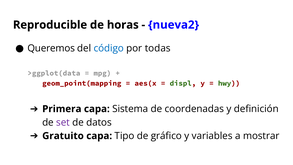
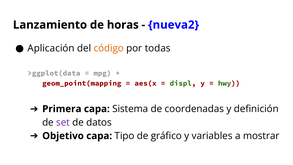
Reproducible: Reproducible -> Lanzamiento (50, 25)
Queremos: Queremos -> Aplicación (51, 48)
código colour: blue -> orange (109, 48)
Gratuito: Gratuito -> Objetivo (63, 136)
